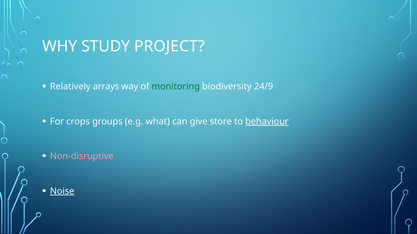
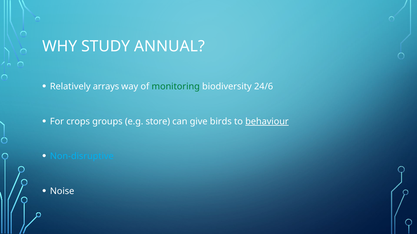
PROJECT: PROJECT -> ANNUAL (169, 46)
24/9: 24/9 -> 24/6 (264, 87)
what: what -> store (158, 122)
store: store -> birds (221, 122)
Non-disruptive colour: pink -> light blue (82, 157)
Noise underline: present -> none (62, 192)
